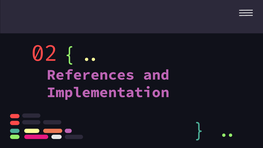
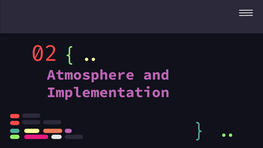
References: References -> Atmosphere (91, 75)
